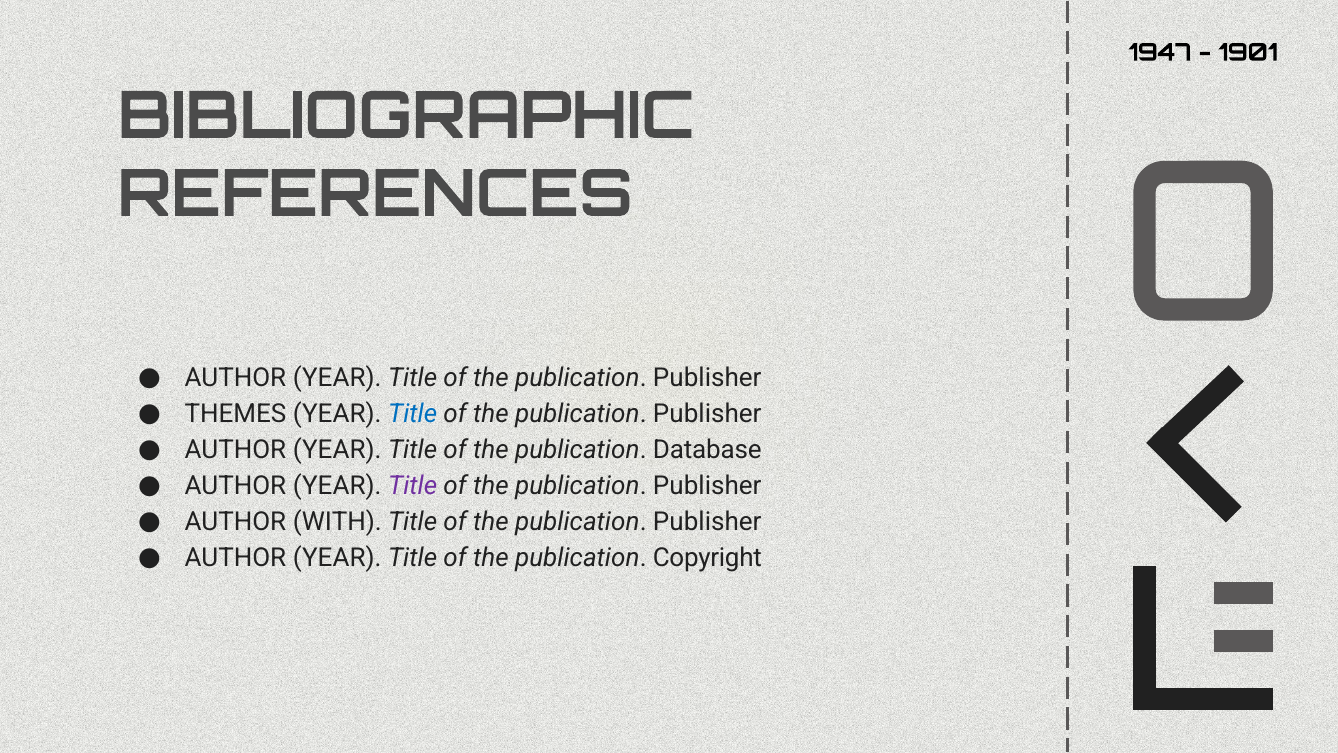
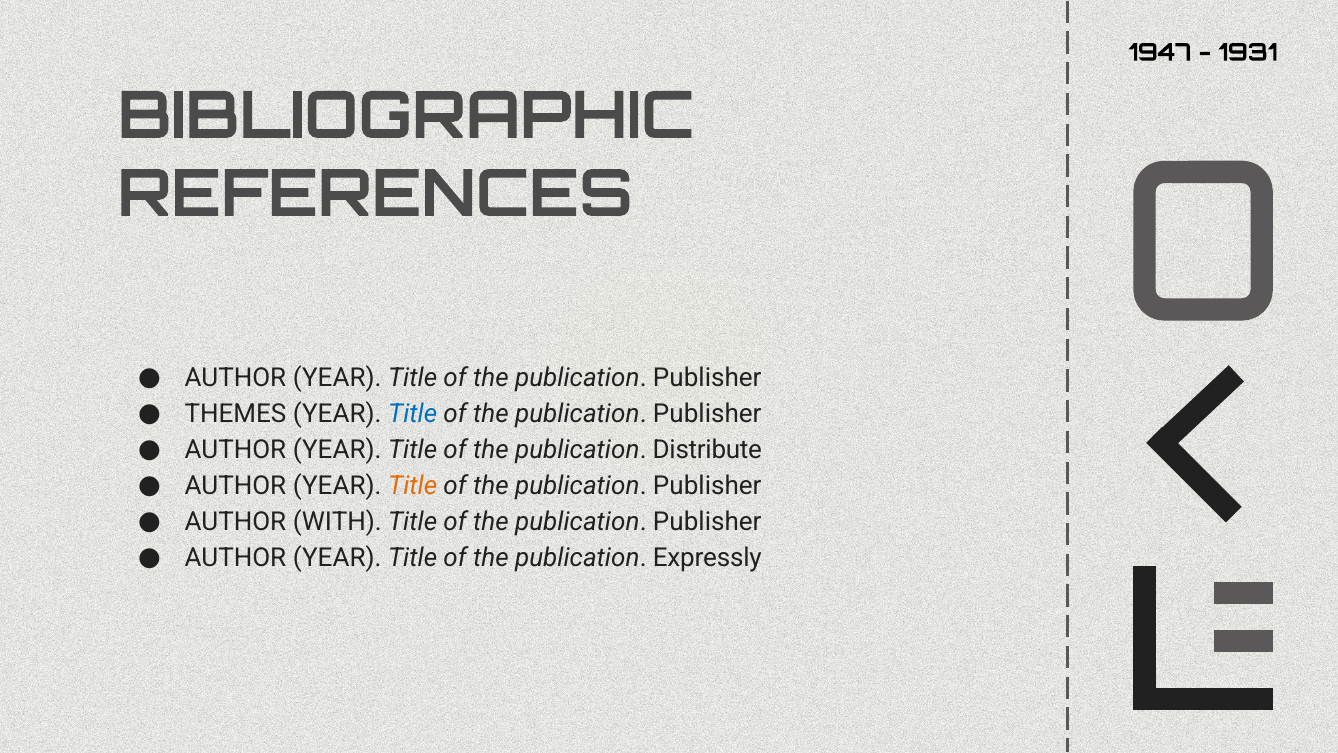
1901: 1901 -> 1931 (1248, 53)
Database: Database -> Distribute (707, 450)
Title colour: purple -> orange (413, 486)
Copyright: Copyright -> Expressly (707, 557)
